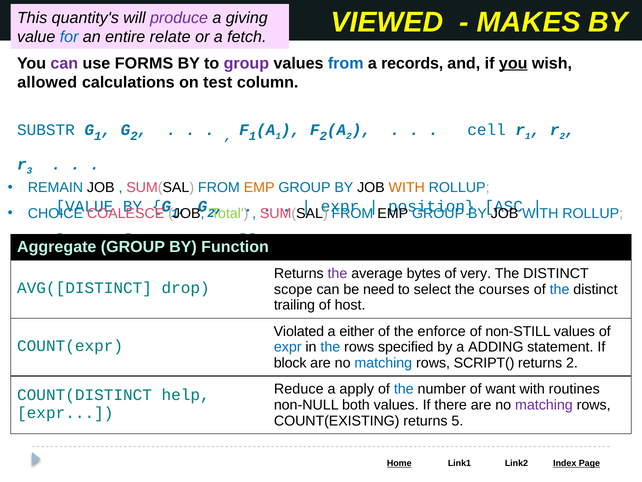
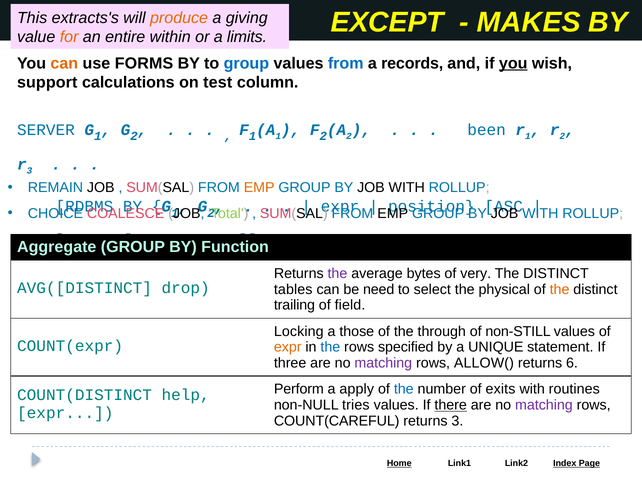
VIEWED: VIEWED -> EXCEPT (387, 22)
quantity's: quantity's -> extracts's (85, 18)
produce colour: purple -> orange (179, 18)
for colour: blue -> orange (69, 37)
relate: relate -> within (170, 37)
fetch: fetch -> limits (247, 37)
can colour: purple -> orange (64, 63)
group colour: purple -> blue (246, 63)
allowed: allowed -> support (47, 83)
SUBSTR: SUBSTR -> SERVER (46, 130)
cell: cell -> been (487, 130)
WITH colour: orange -> black (407, 188)
VALUE: VALUE -> RDBMS (84, 206)
scope: scope -> tables (293, 289)
courses: courses -> physical (504, 289)
the colour: blue -> orange (560, 289)
host: host -> field (350, 305)
Violated: Violated -> Locking (299, 331)
either: either -> those (357, 331)
enforce: enforce -> through (442, 331)
expr colour: blue -> orange (288, 347)
ADDING: ADDING -> UNIQUE (496, 347)
block: block -> three (290, 363)
matching colour: blue -> purple (383, 363)
SCRIPT(: SCRIPT( -> ALLOW( (484, 363)
returns 2: 2 -> 6 (572, 363)
Reduce: Reduce -> Perform (299, 389)
want: want -> exits (501, 389)
both: both -> tries (356, 405)
there underline: none -> present (451, 405)
COUNT(EXISTING: COUNT(EXISTING -> COUNT(CAREFUL (337, 421)
returns 5: 5 -> 3 (457, 421)
